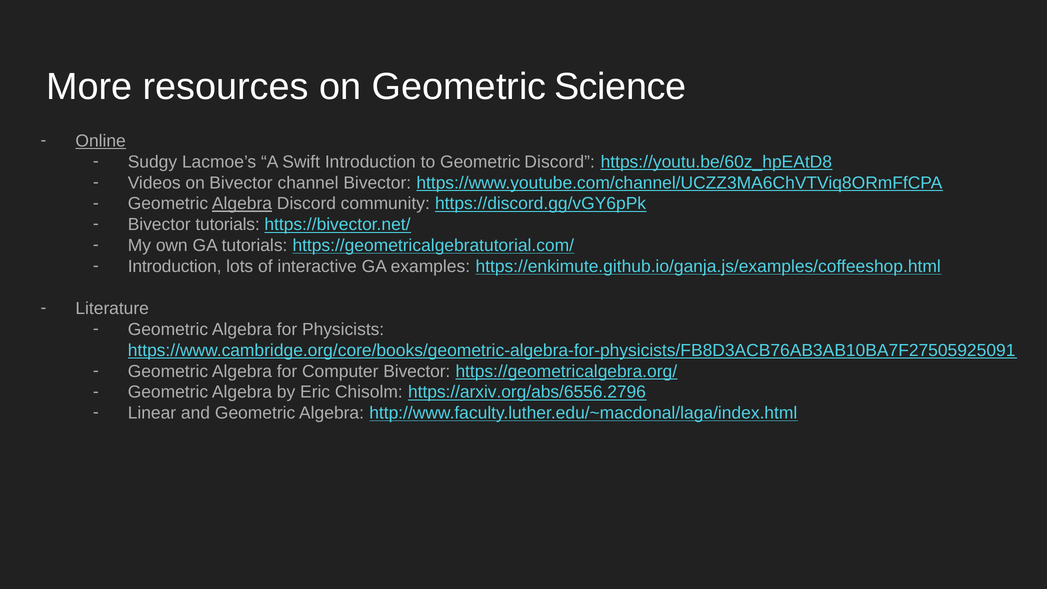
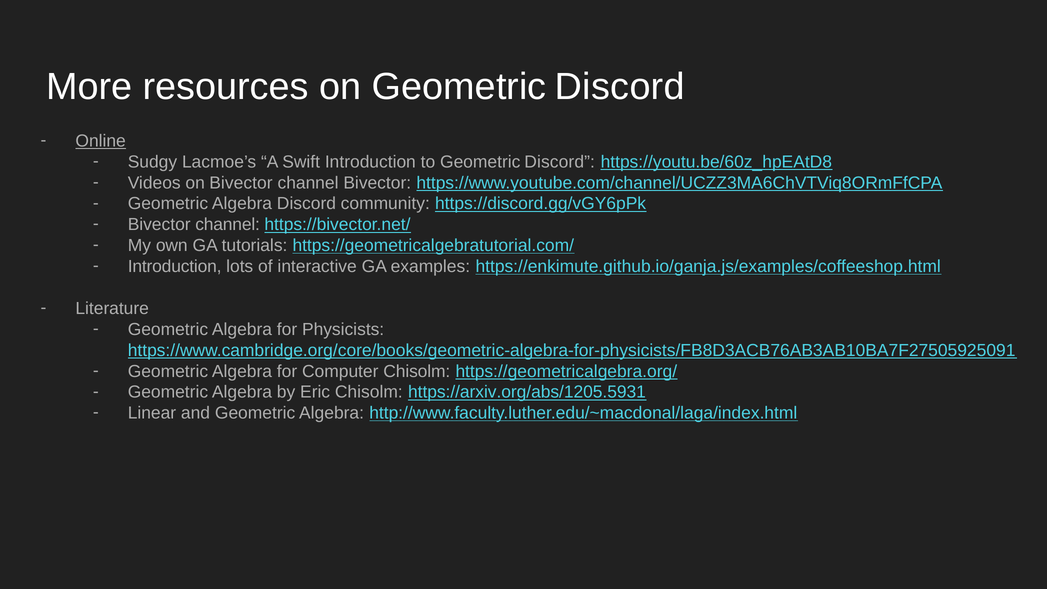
on Geometric Science: Science -> Discord (620, 87)
Algebra underline: present -> none (242, 204)
tutorials: tutorials -> channel (228, 225)
Computer Bivector: Bivector -> Chisolm (417, 371)
https://arxiv.org/abs/6556.2796: https://arxiv.org/abs/6556.2796 -> https://arxiv.org/abs/1205.5931 (527, 392)
